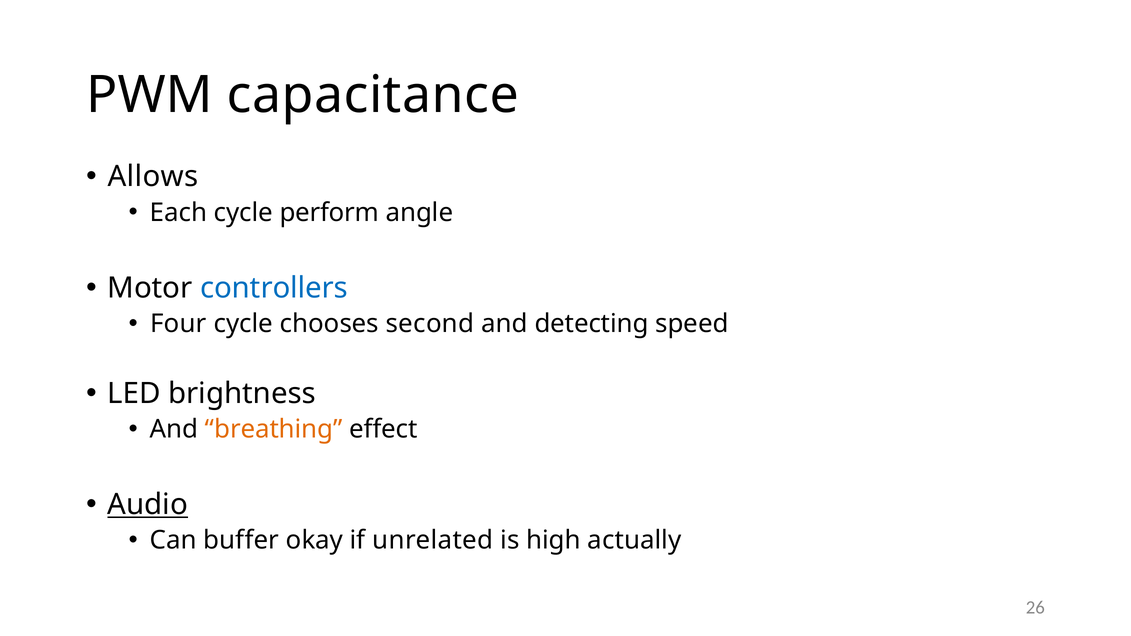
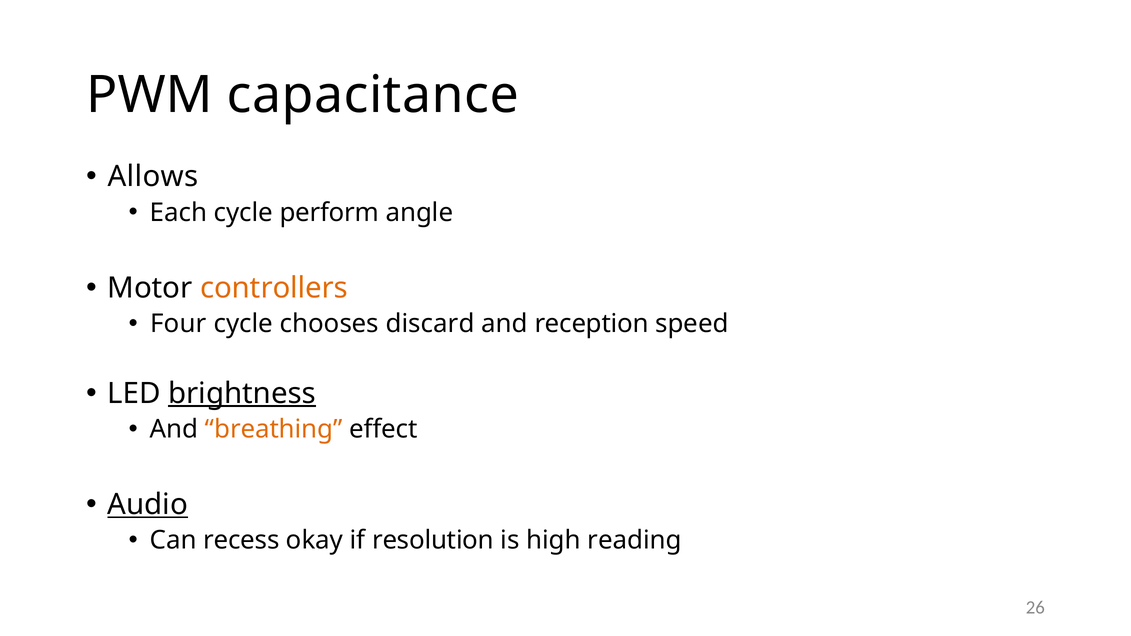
controllers colour: blue -> orange (274, 288)
second: second -> discard (430, 324)
detecting: detecting -> reception (592, 324)
brightness underline: none -> present (242, 393)
buffer: buffer -> recess (241, 541)
unrelated: unrelated -> resolution (433, 541)
actually: actually -> reading (635, 541)
